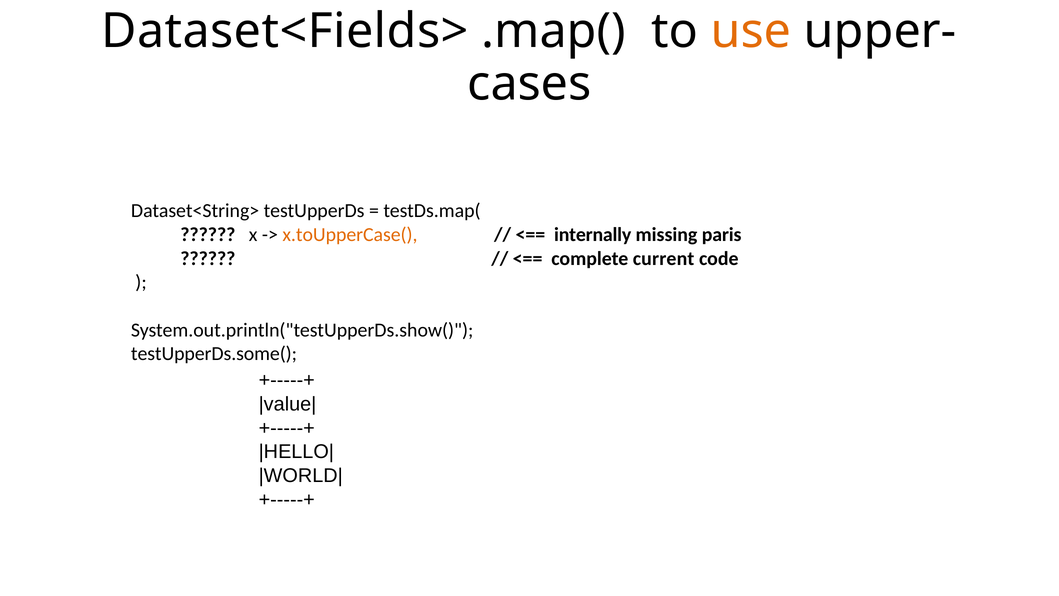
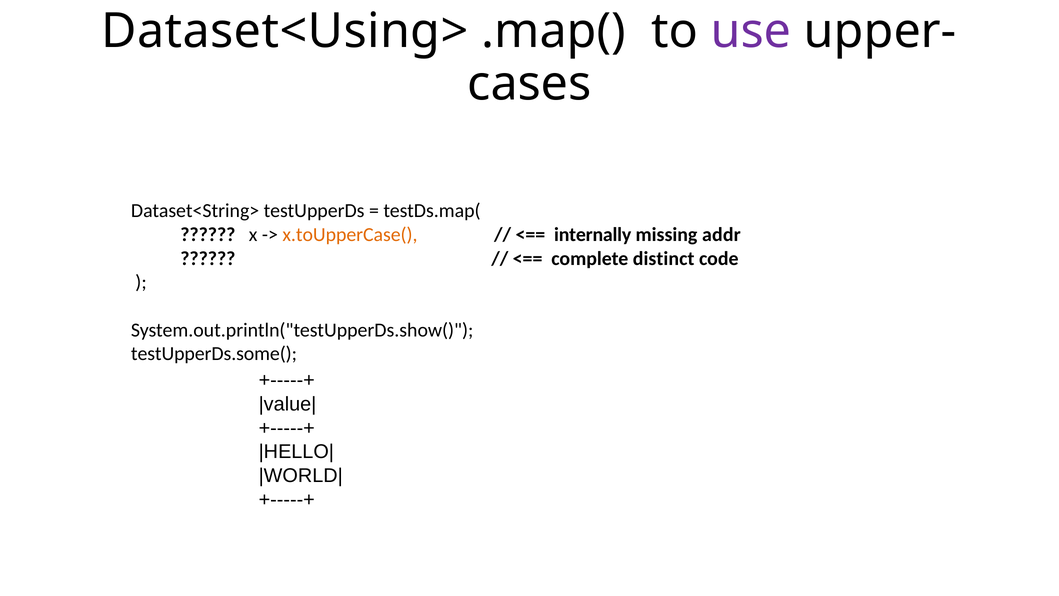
Dataset<Fields>: Dataset<Fields> -> Dataset<Using> (285, 31)
use colour: orange -> purple (751, 31)
paris: paris -> addr (721, 235)
current: current -> distinct (664, 258)
